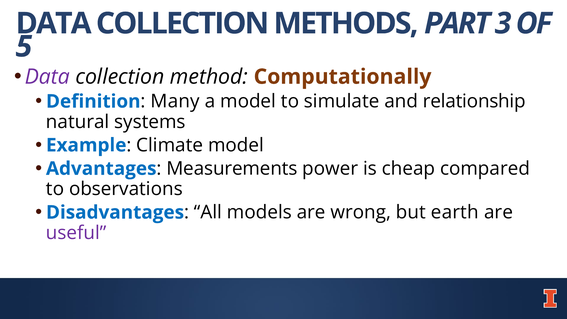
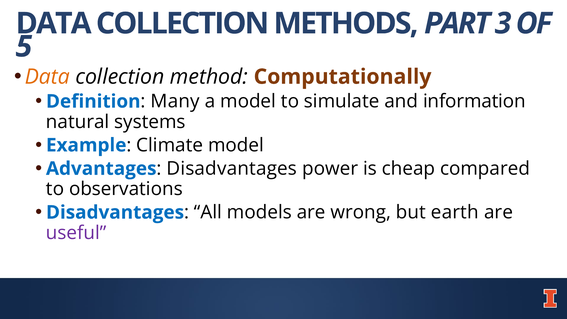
Data colour: purple -> orange (47, 77)
relationship: relationship -> information (474, 101)
Advantages Measurements: Measurements -> Disadvantages (232, 169)
